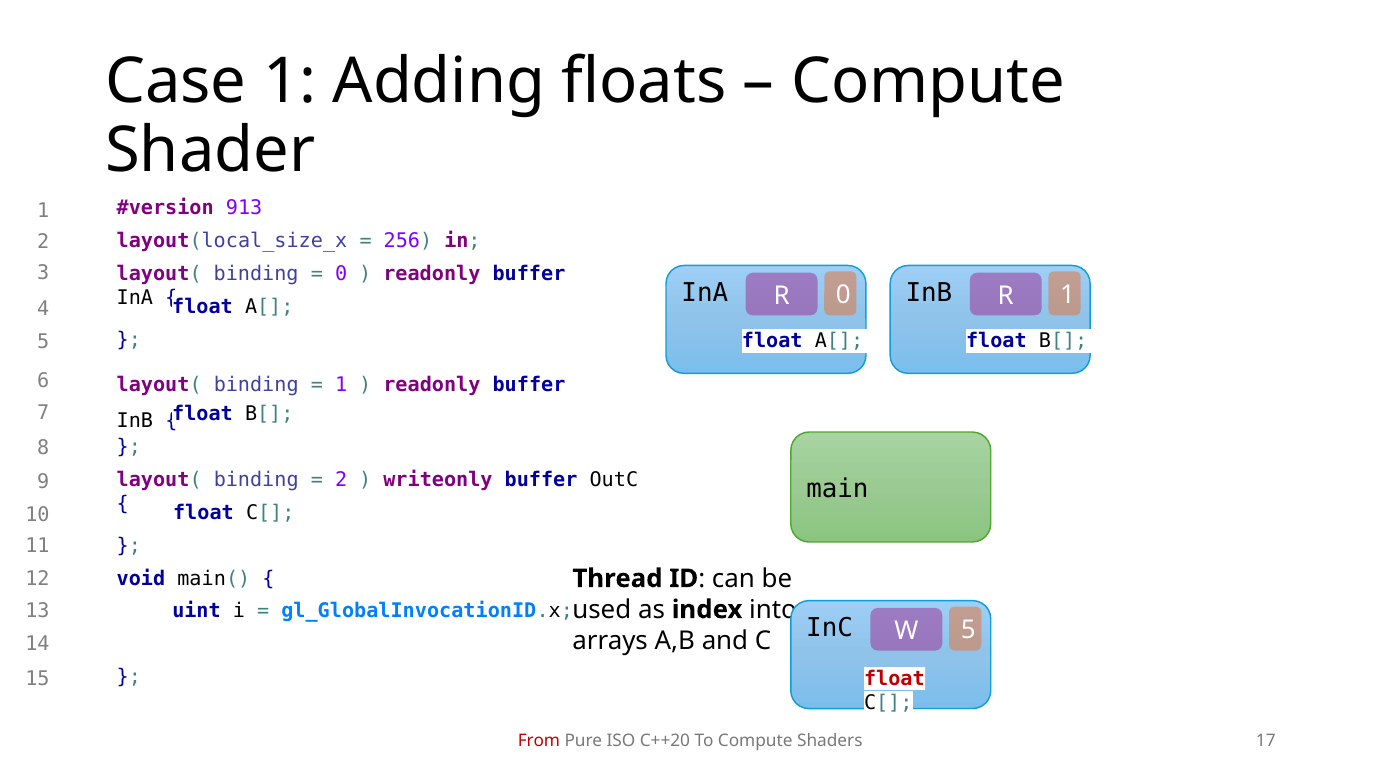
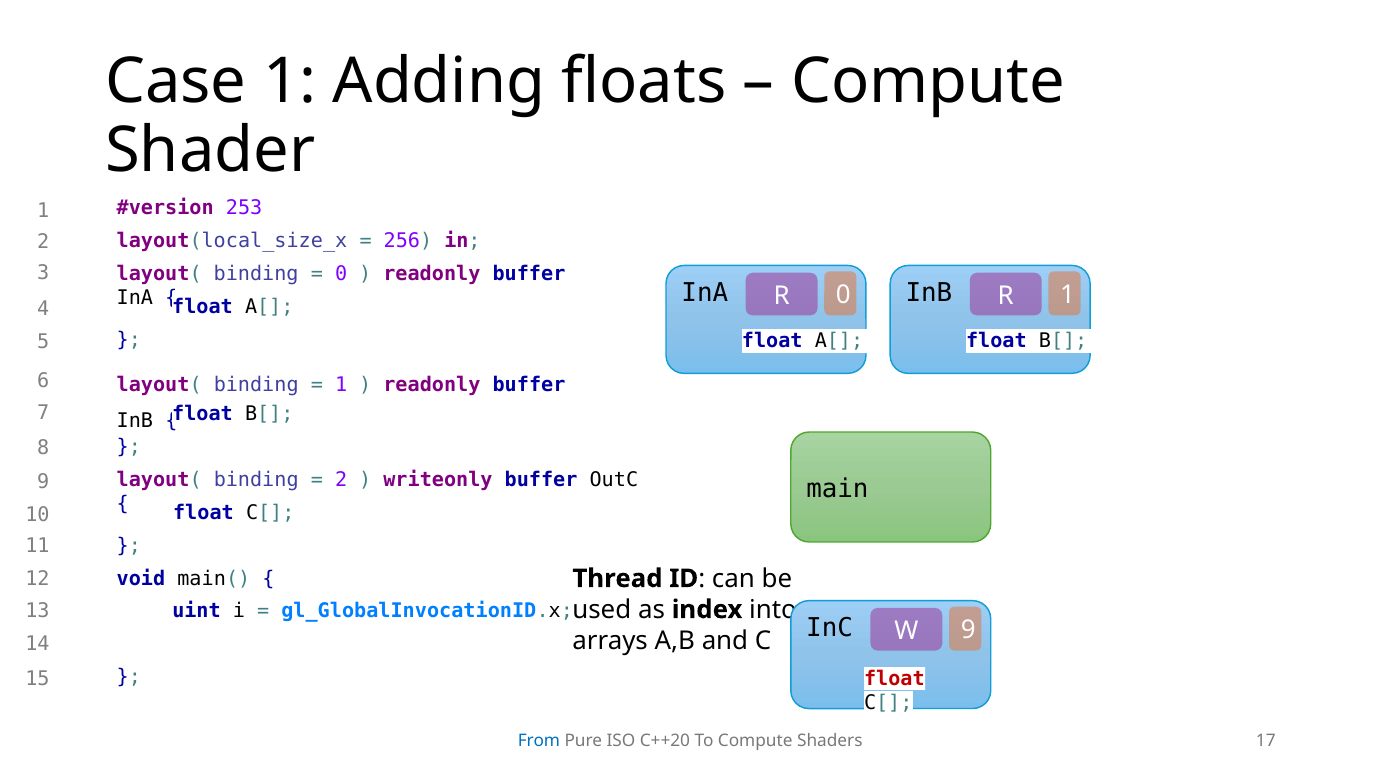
913: 913 -> 253 (244, 208)
InC 5: 5 -> 9 (968, 630)
From colour: red -> blue (539, 740)
